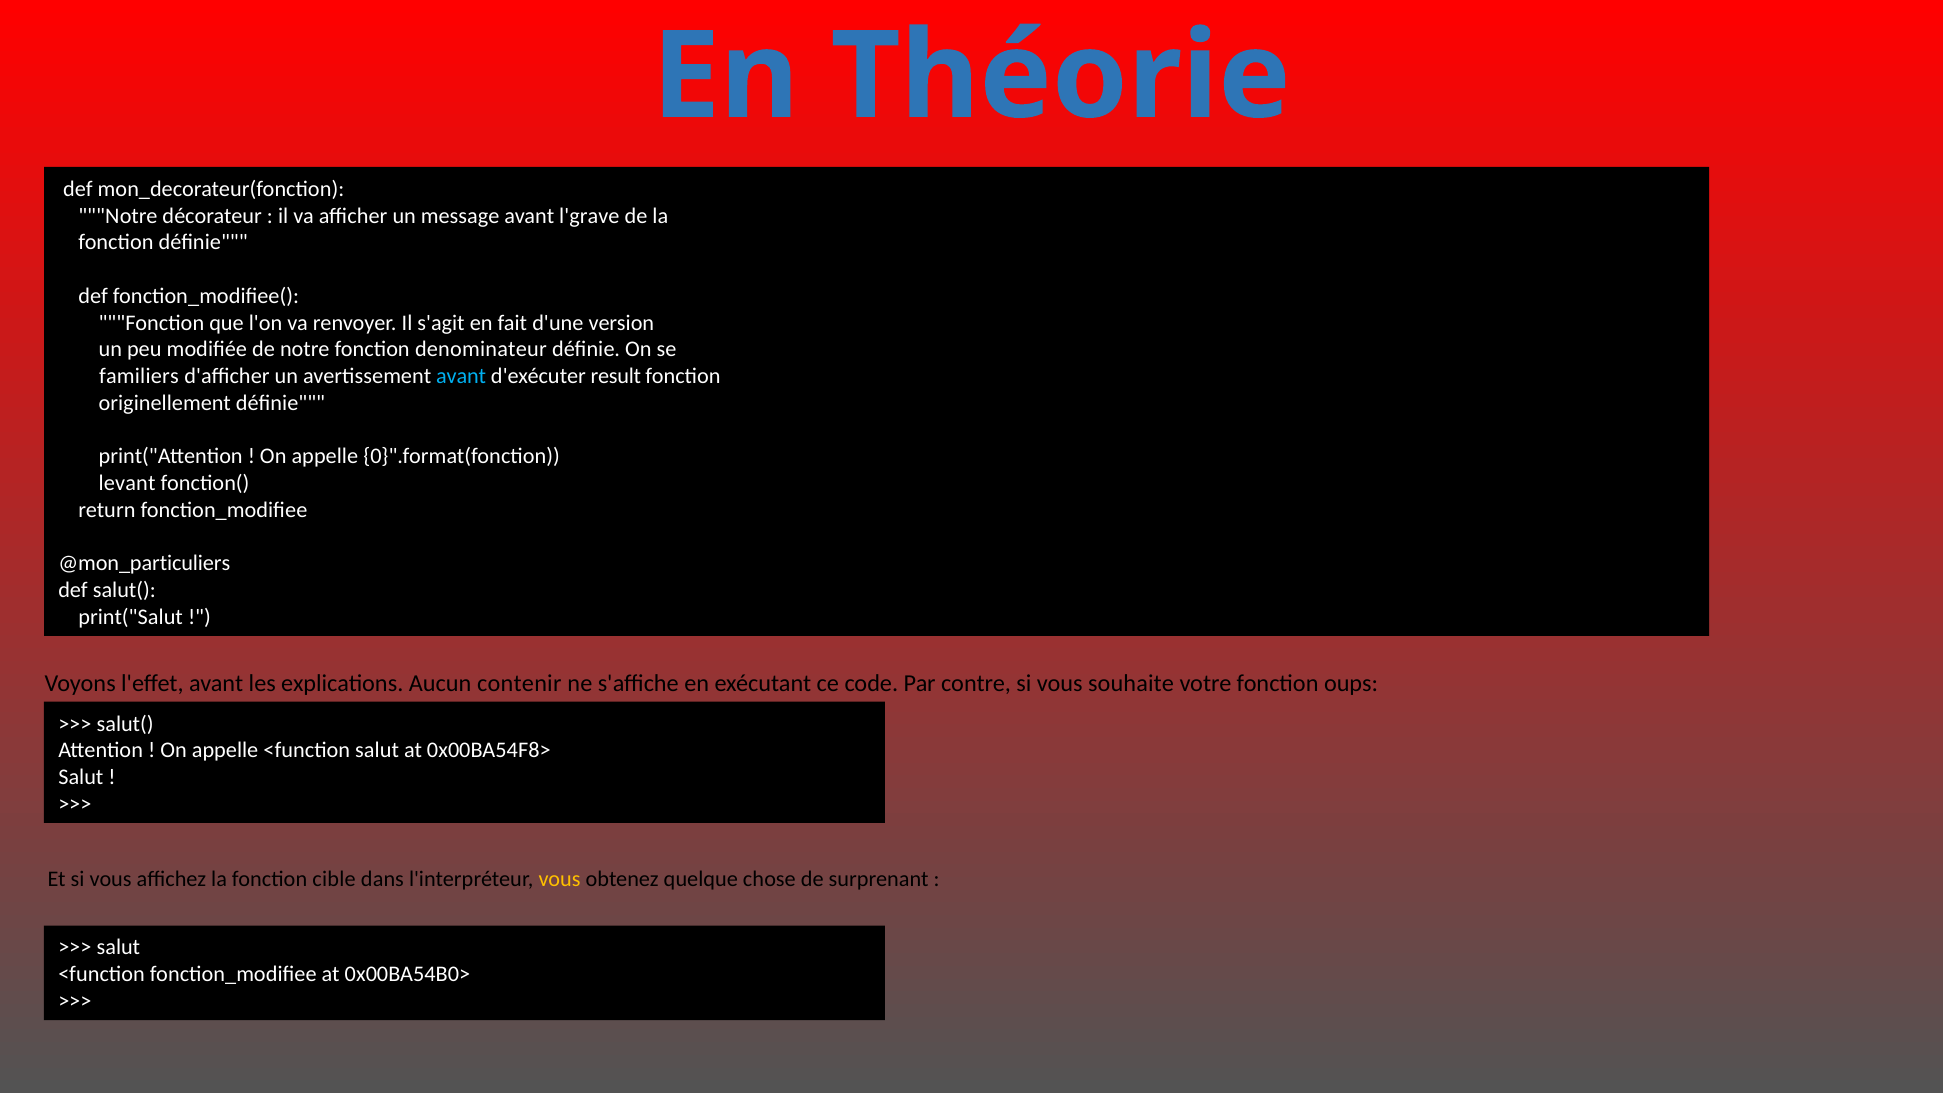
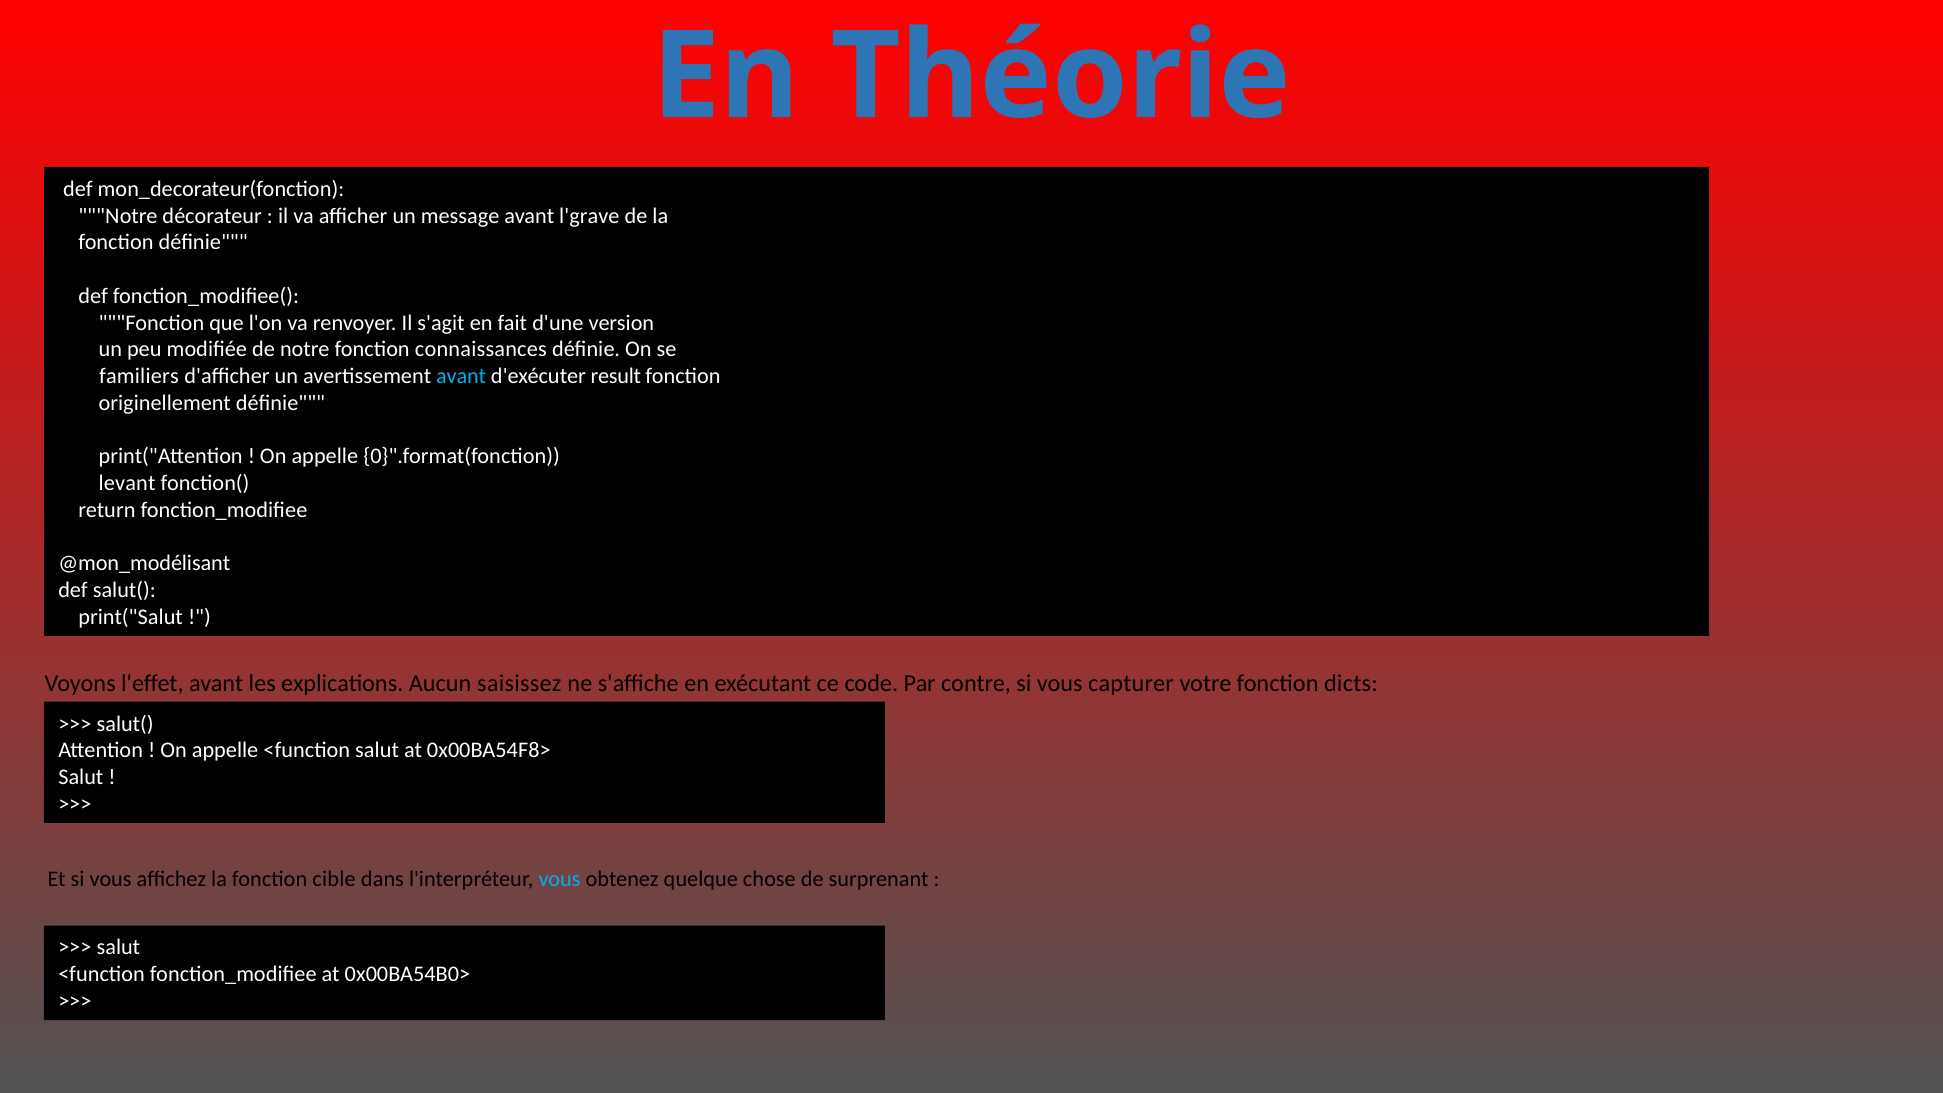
denominateur: denominateur -> connaissances (481, 349)
@mon_particuliers: @mon_particuliers -> @mon_modélisant (144, 563)
contenir: contenir -> saisissez (519, 683)
souhaite: souhaite -> capturer (1131, 683)
oups: oups -> dicts (1351, 683)
vous colour: yellow -> light blue (560, 879)
